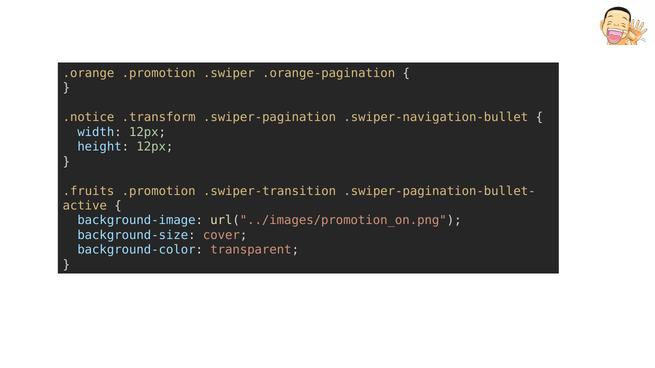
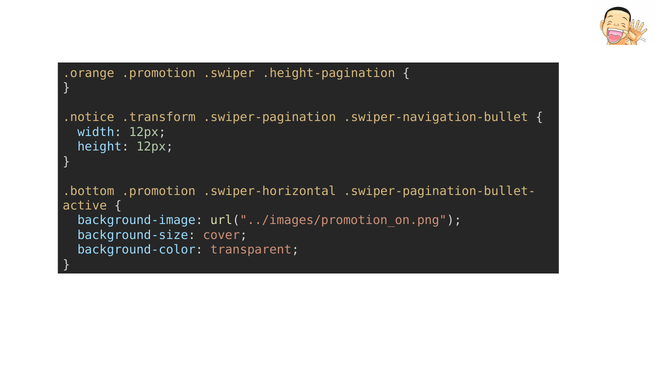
.orange-pagination: .orange-pagination -> .height-pagination (329, 73)
.fruits: .fruits -> .bottom (88, 191)
.swiper-transition: .swiper-transition -> .swiper-horizontal (270, 191)
